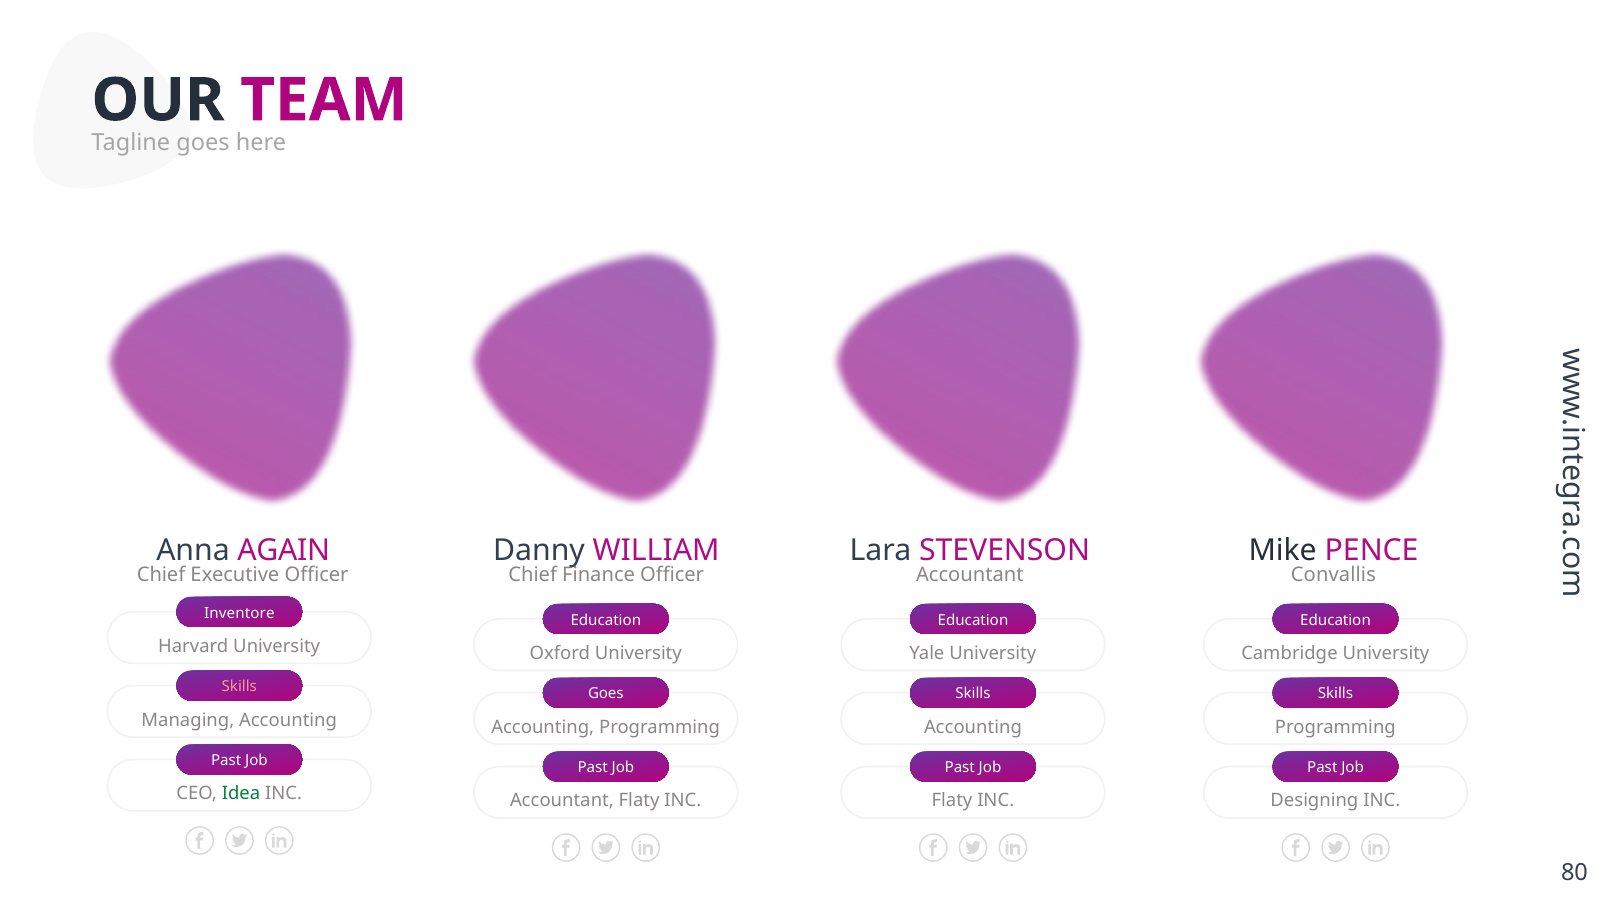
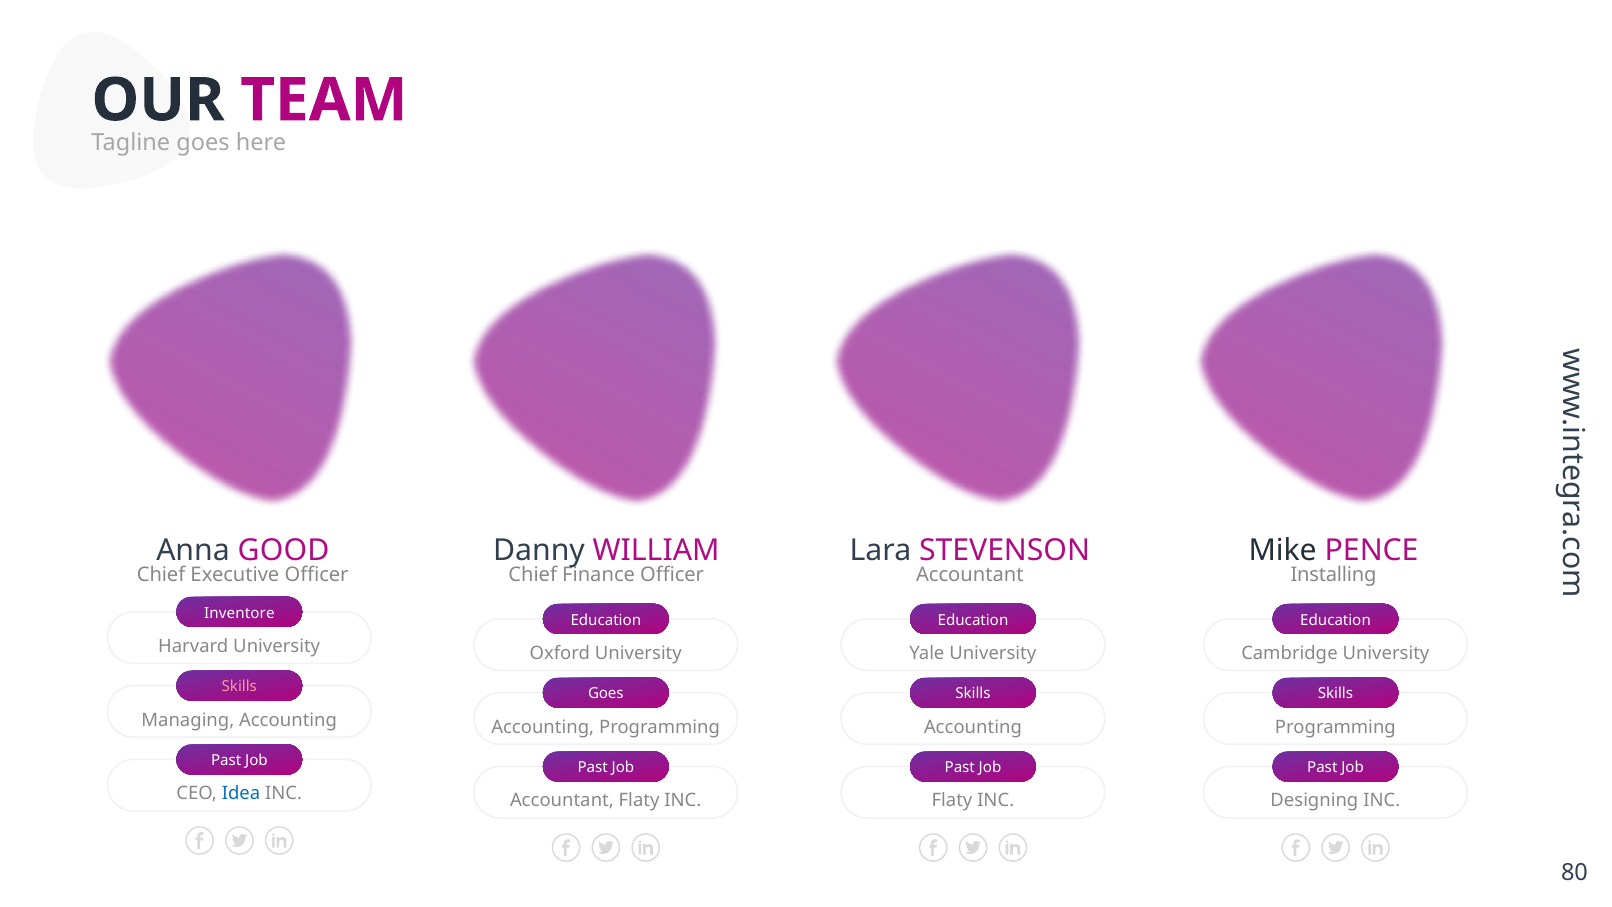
AGAIN: AGAIN -> GOOD (284, 550)
Convallis: Convallis -> Installing (1334, 574)
Idea colour: green -> blue (241, 793)
